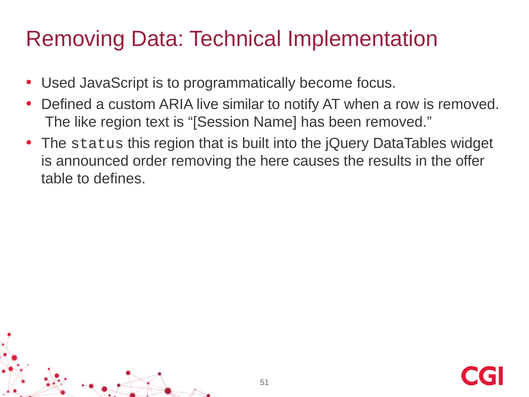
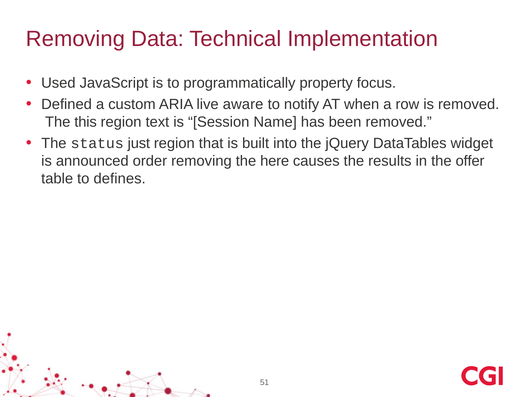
become: become -> property (326, 83)
similar: similar -> aware (243, 104)
like: like -> this (86, 122)
this: this -> just (139, 143)
